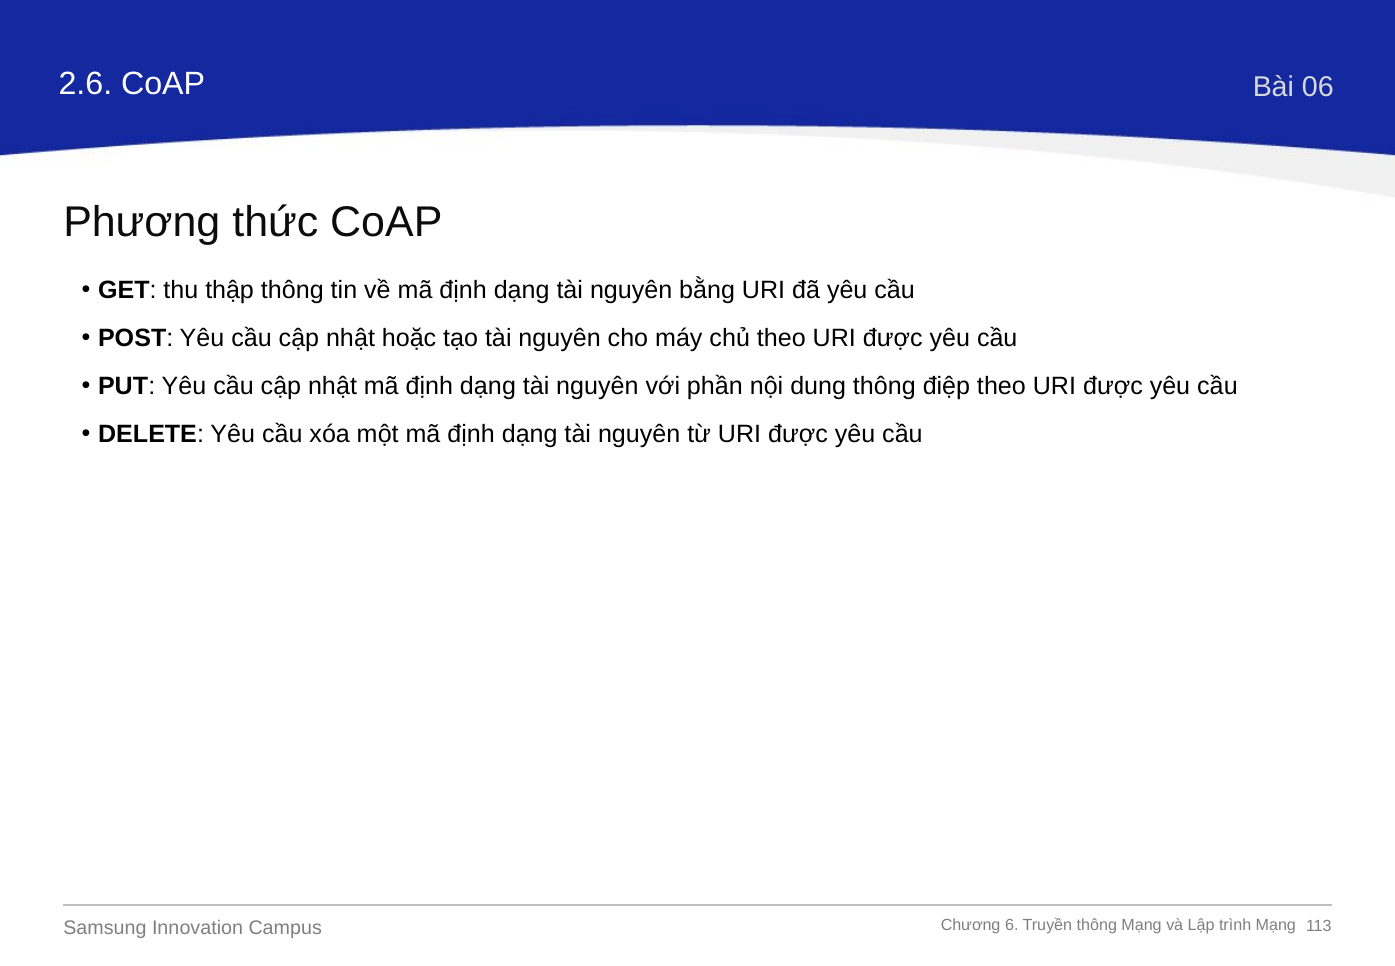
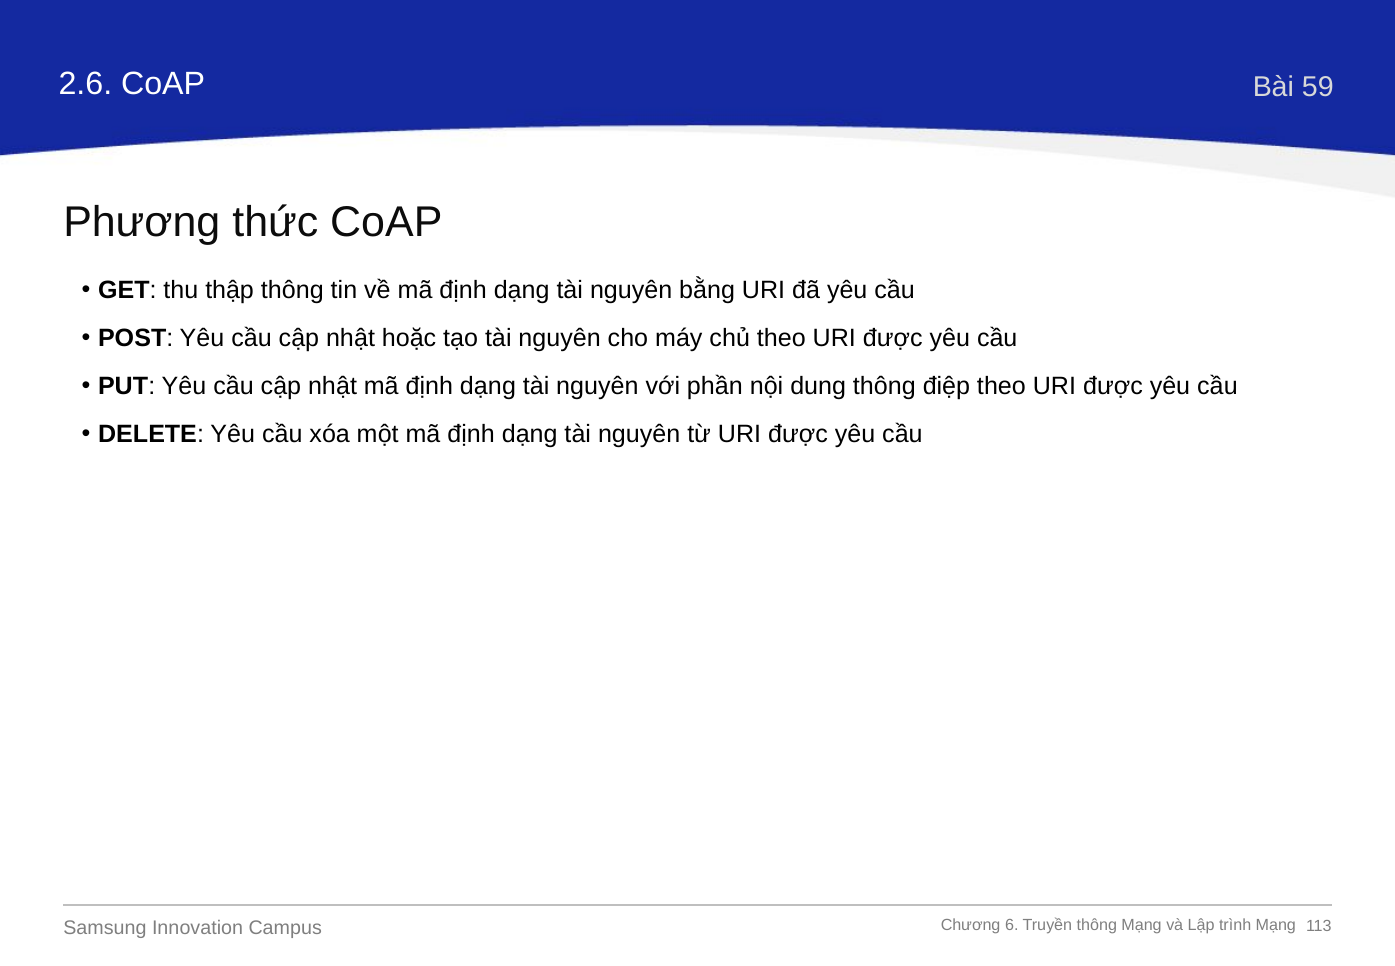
06: 06 -> 59 (1318, 87)
